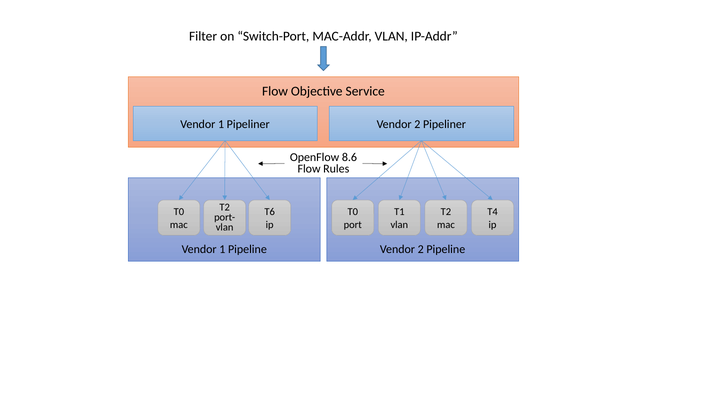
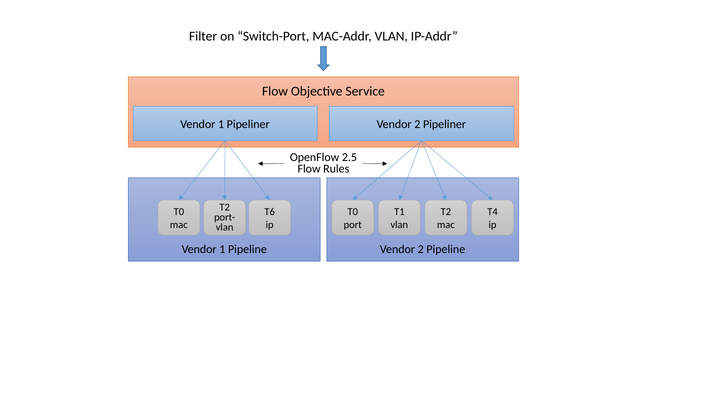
8.6: 8.6 -> 2.5 (349, 157)
